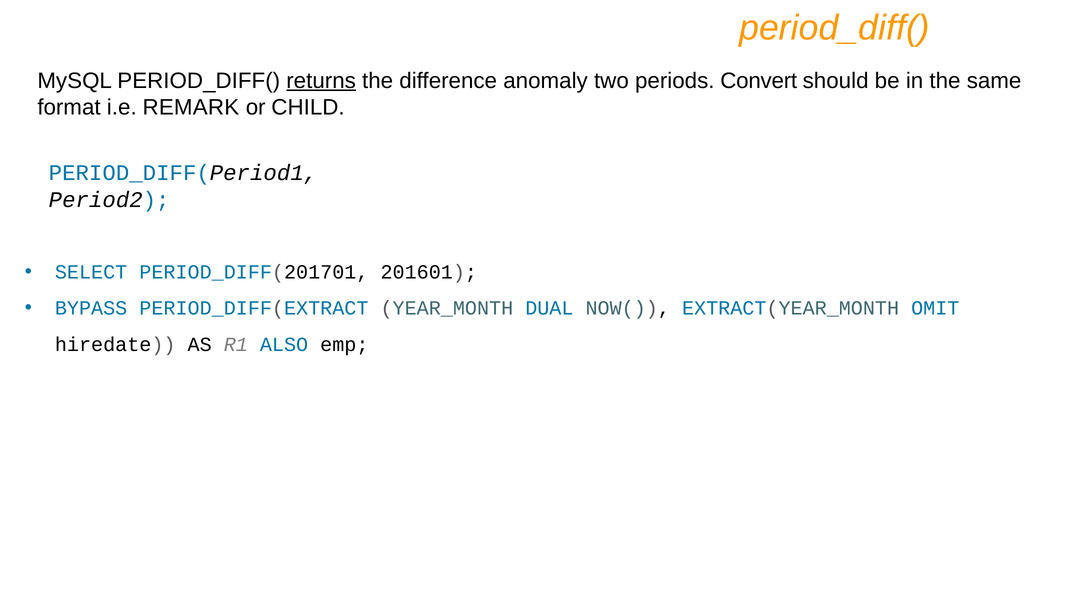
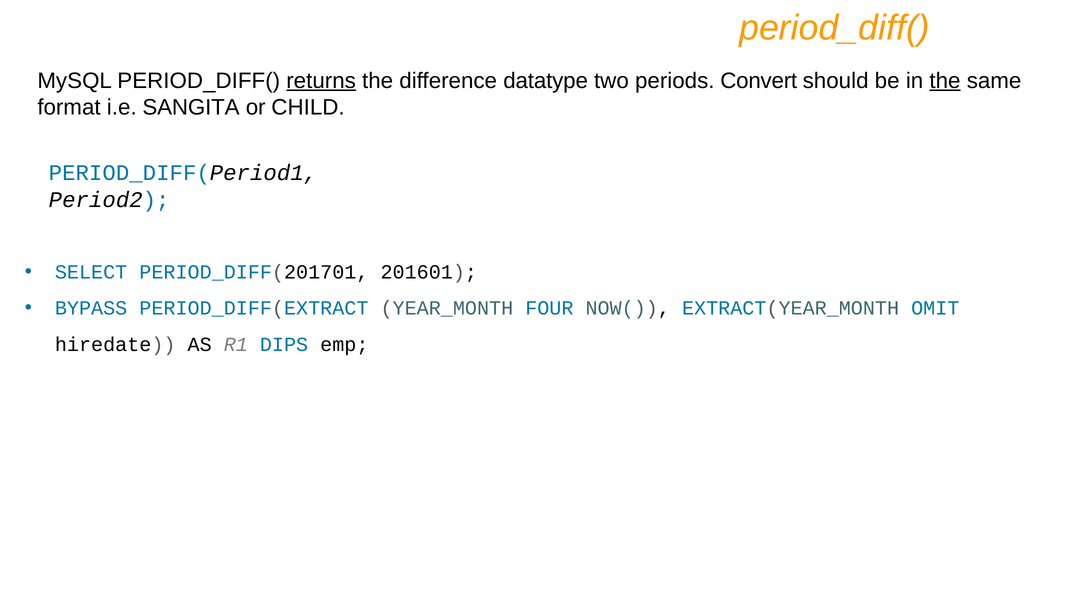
anomaly: anomaly -> datatype (546, 81)
the underline: none -> present (945, 81)
REMARK: REMARK -> SANGITA (191, 108)
DUAL: DUAL -> FOUR (549, 308)
ALSO: ALSO -> DIPS (284, 344)
